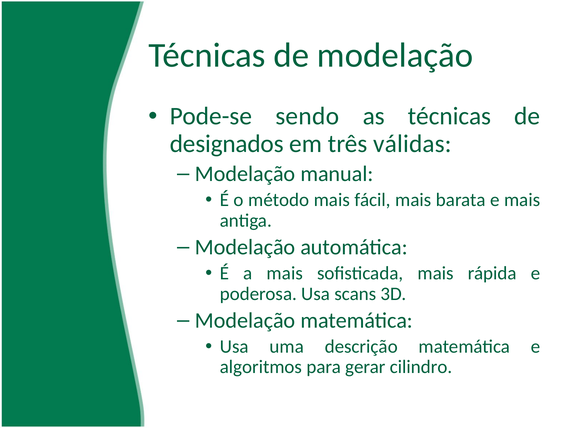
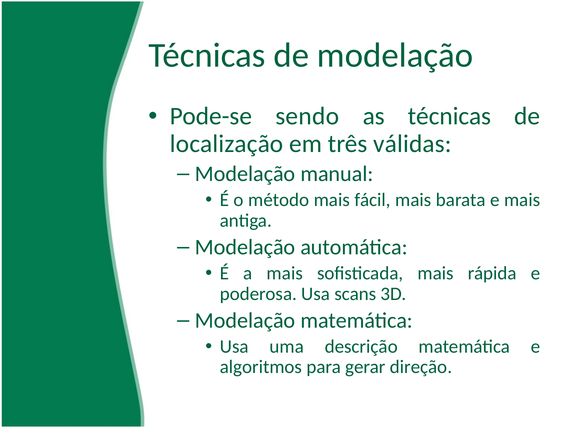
designados: designados -> localização (227, 144)
cilindro: cilindro -> direção (421, 367)
